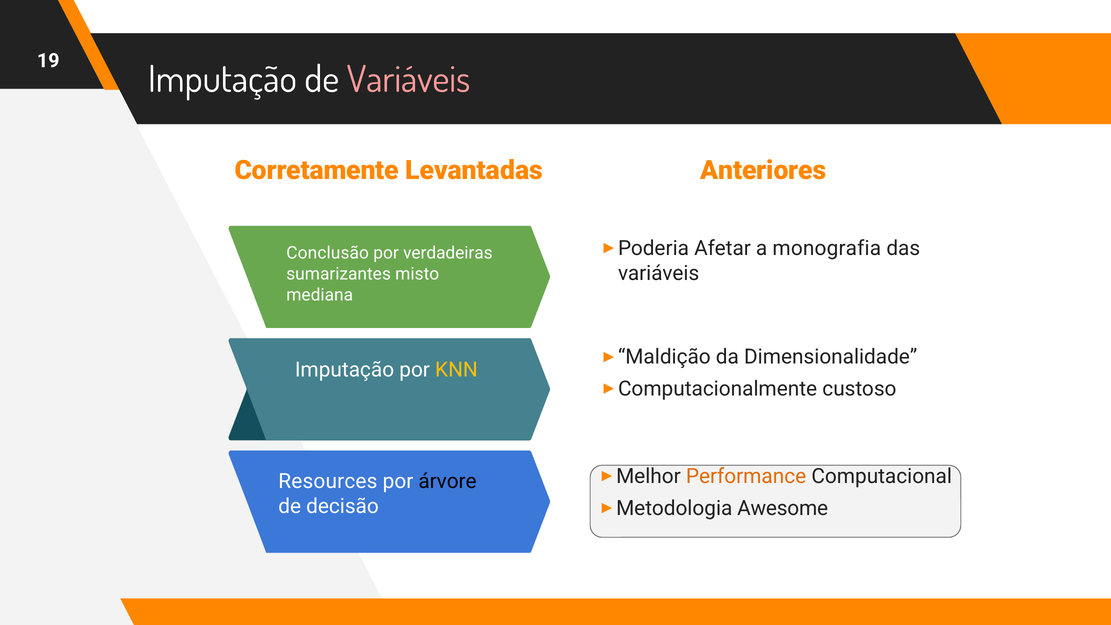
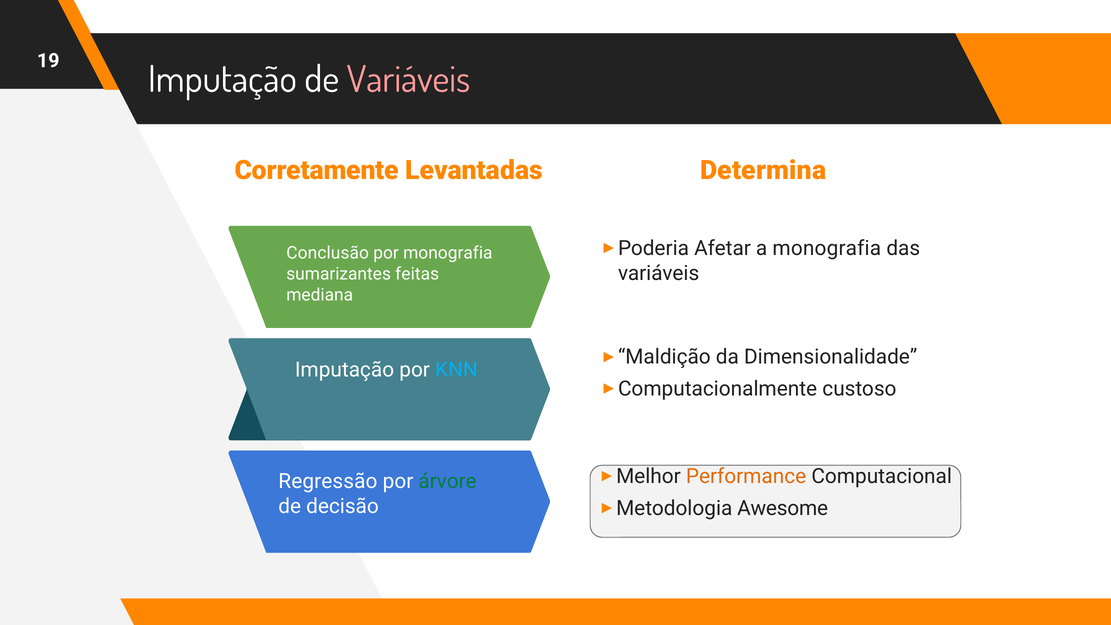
Anteriores: Anteriores -> Determina (763, 170)
por verdadeiras: verdadeiras -> monografia (448, 253)
misto: misto -> feitas (417, 274)
KNN colour: yellow -> light blue (456, 370)
Resources: Resources -> Regressão (328, 481)
árvore colour: black -> green (448, 481)
